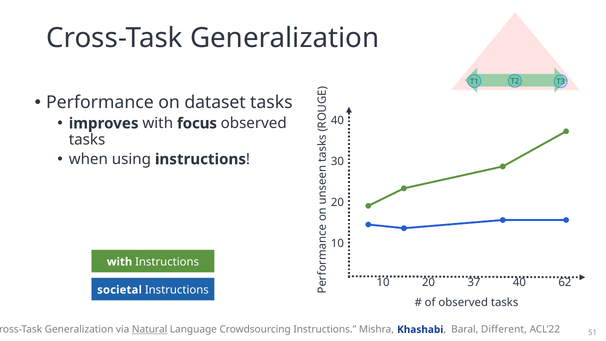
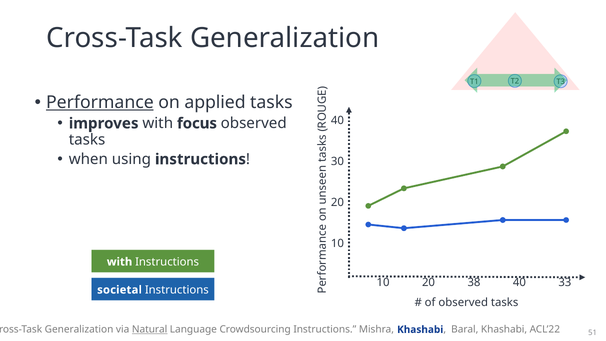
Performance underline: none -> present (100, 102)
dataset: dataset -> applied (215, 102)
37: 37 -> 38 (474, 283)
62: 62 -> 33 (565, 283)
Baral Different: Different -> Khashabi (504, 329)
